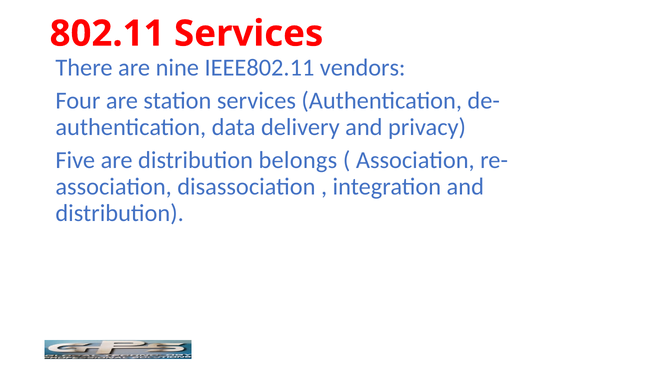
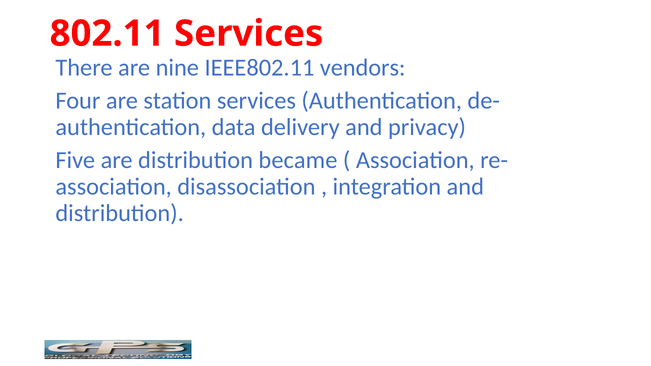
belongs: belongs -> became (298, 160)
